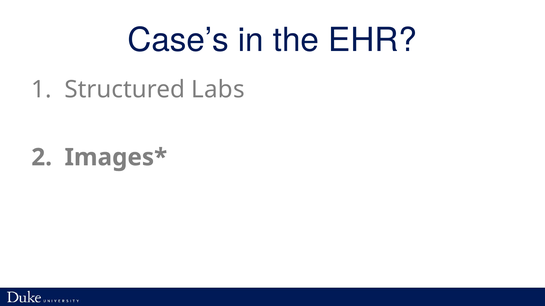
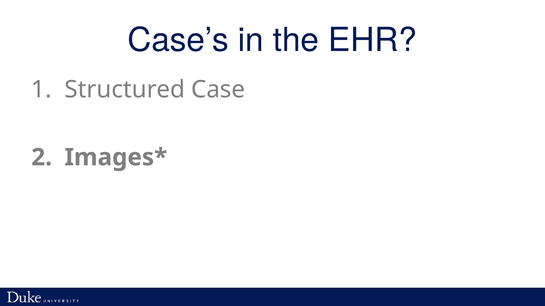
Labs: Labs -> Case (218, 90)
